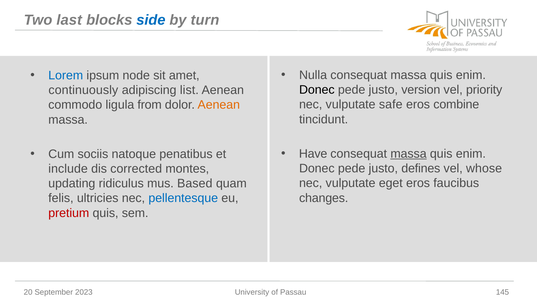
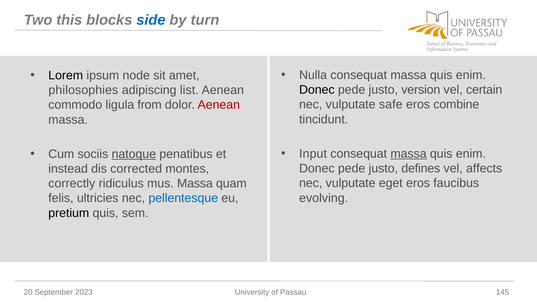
last: last -> this (69, 20)
Lorem colour: blue -> black (66, 75)
priority: priority -> certain (484, 90)
continuously: continuously -> philosophies (83, 90)
Aenean colour: orange -> red (219, 105)
Have: Have -> Input (313, 154)
natoque underline: none -> present (134, 154)
whose: whose -> affects (484, 169)
include: include -> instead (68, 169)
updating: updating -> correctly (72, 184)
mus Based: Based -> Massa (195, 184)
changes: changes -> evolving (324, 198)
pretium colour: red -> black (69, 213)
